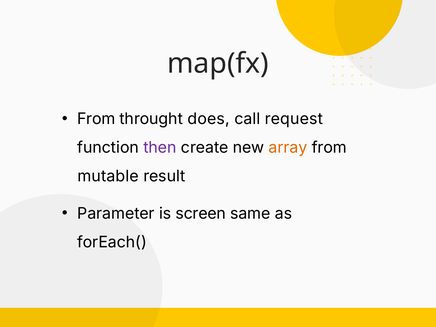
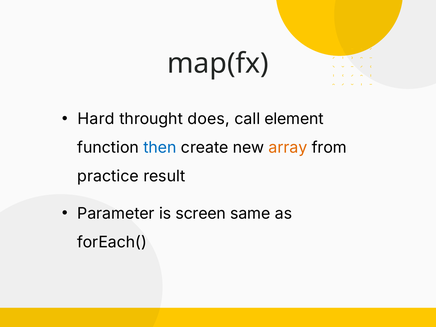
From: From -> Hard (96, 119)
request: request -> element (294, 119)
then colour: purple -> blue (160, 148)
mutable: mutable -> practice (108, 176)
